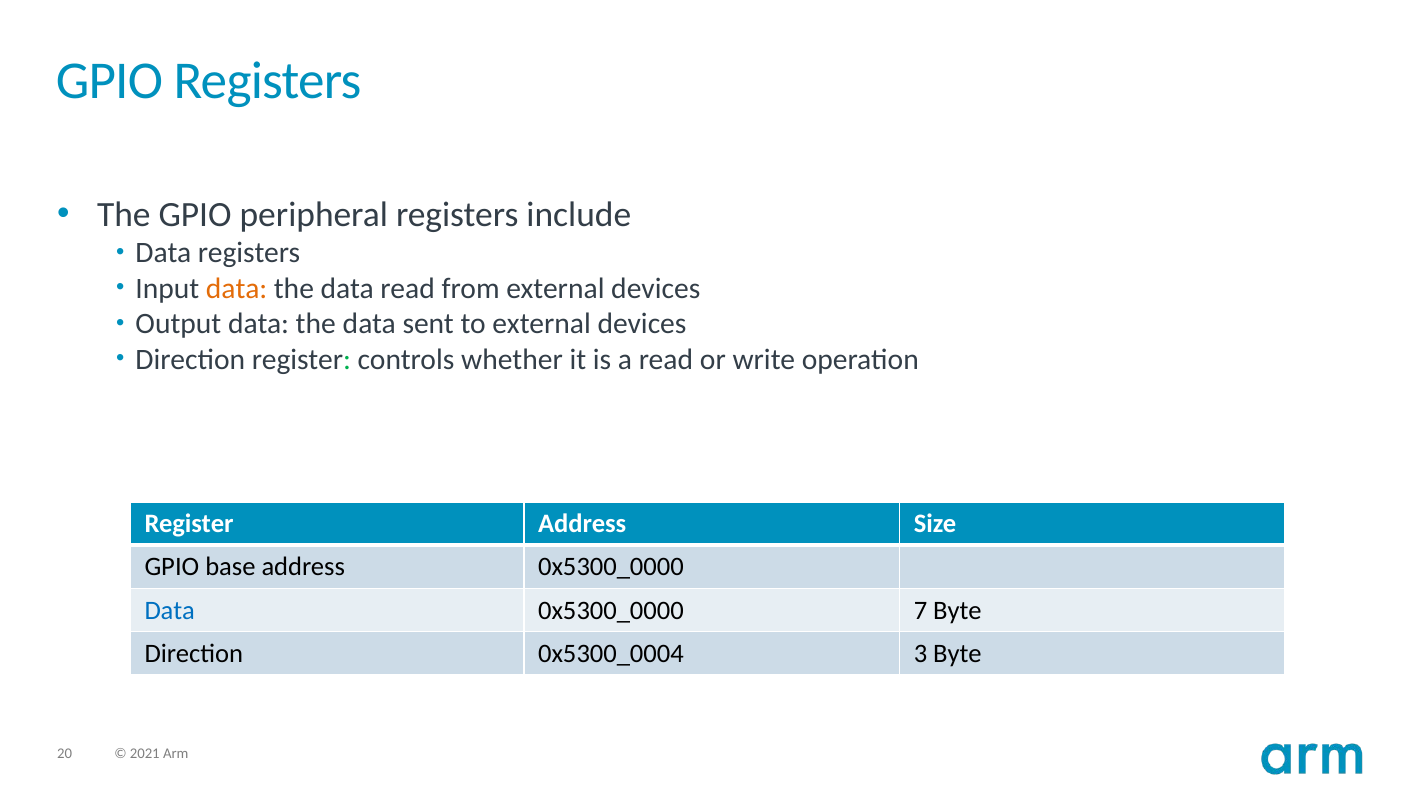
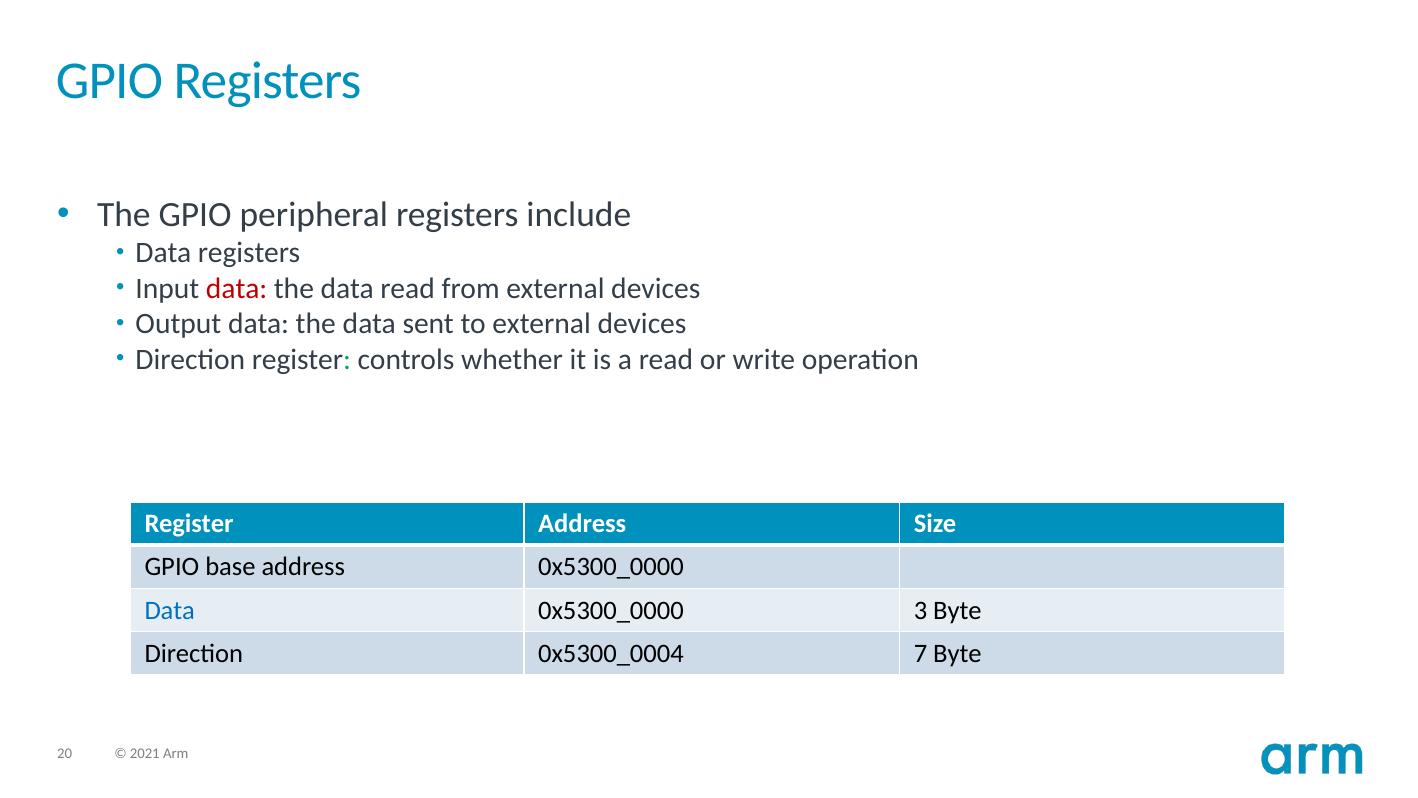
data colour: orange -> red (237, 289)
7: 7 -> 3 (921, 610)
3: 3 -> 7 (921, 653)
